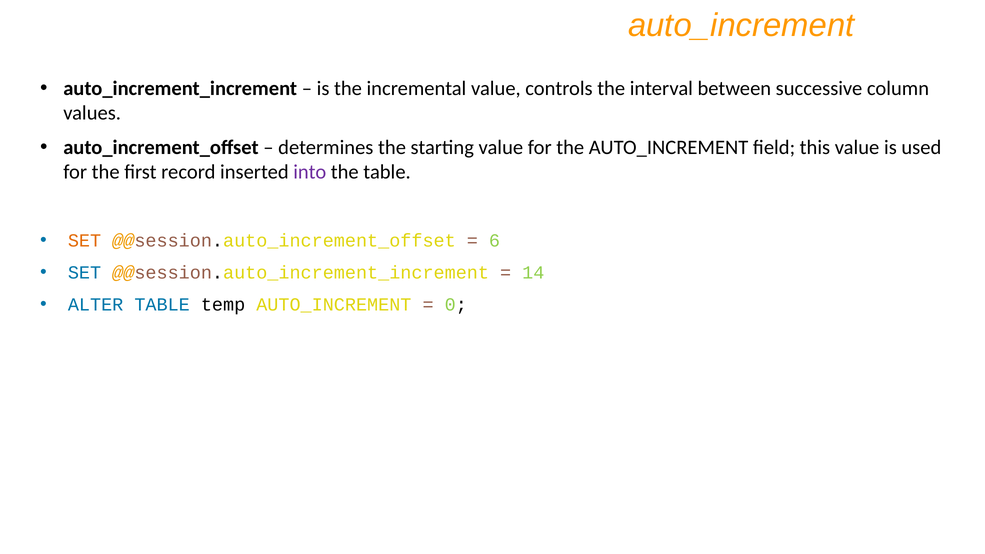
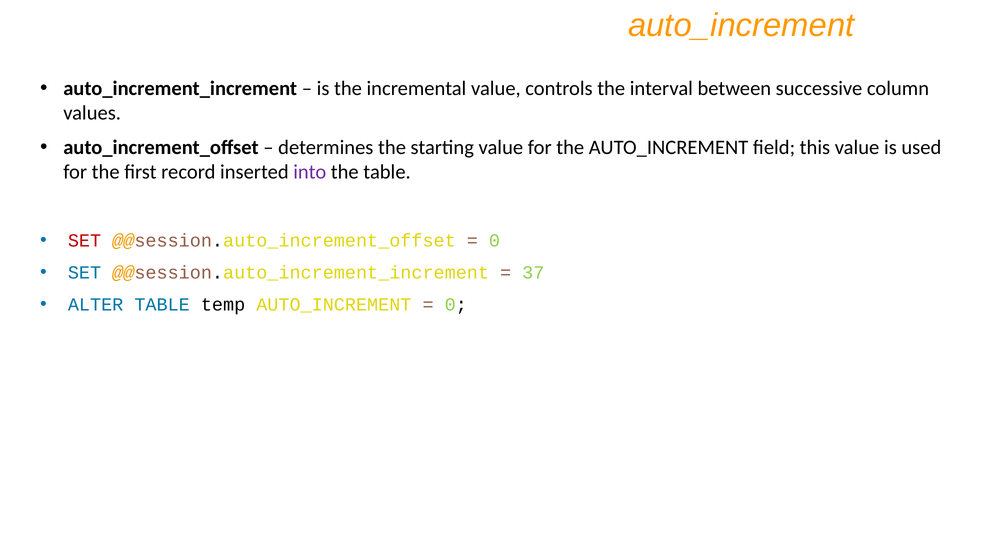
SET colour: orange -> red (85, 241)
6: 6 -> 0 (495, 241)
14: 14 -> 37 (533, 273)
